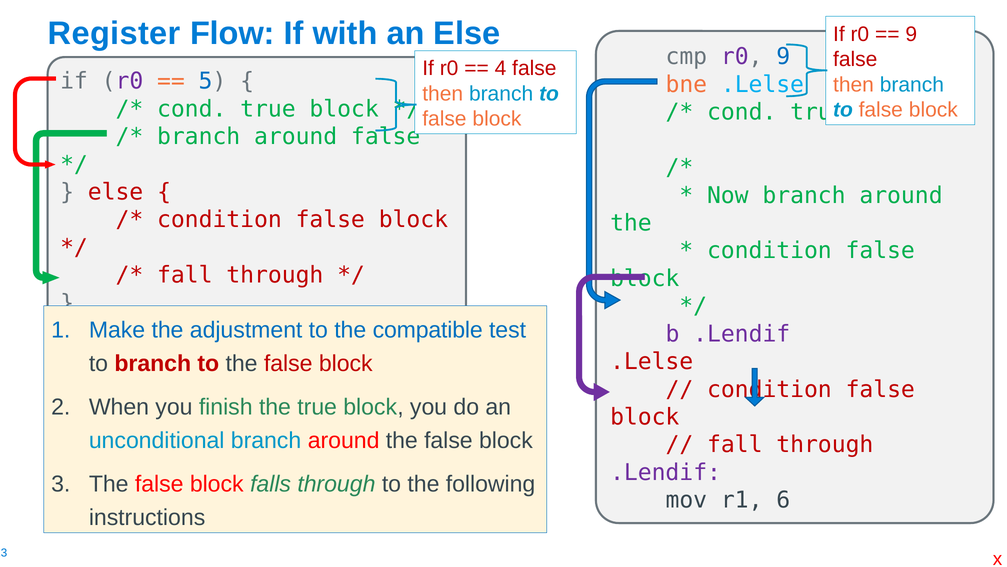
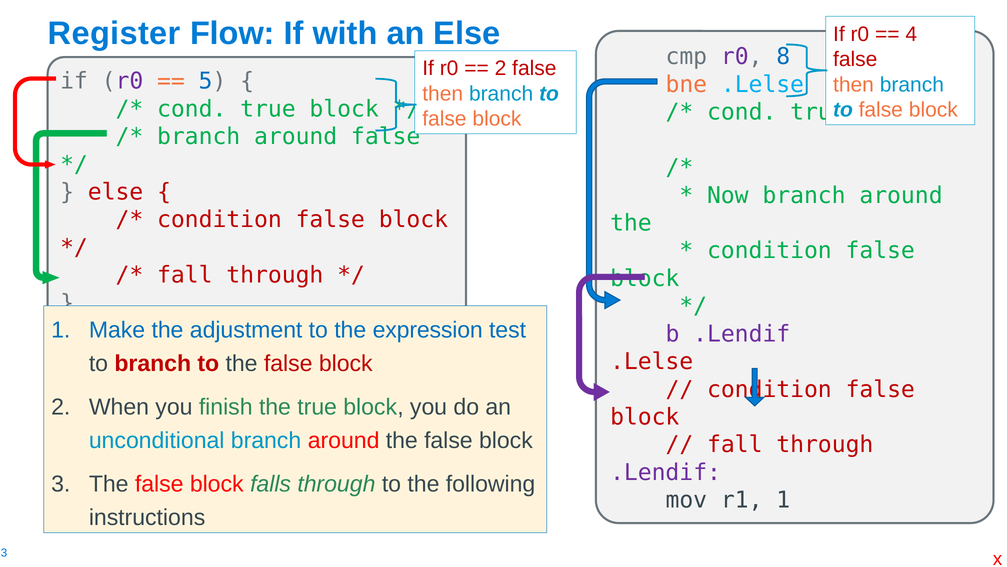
9: 9 -> 4 (911, 34)
r0 9: 9 -> 8 (783, 57)
4: 4 -> 2 (500, 68)
compatible: compatible -> expression (428, 330)
r1 6: 6 -> 1 (783, 500)
